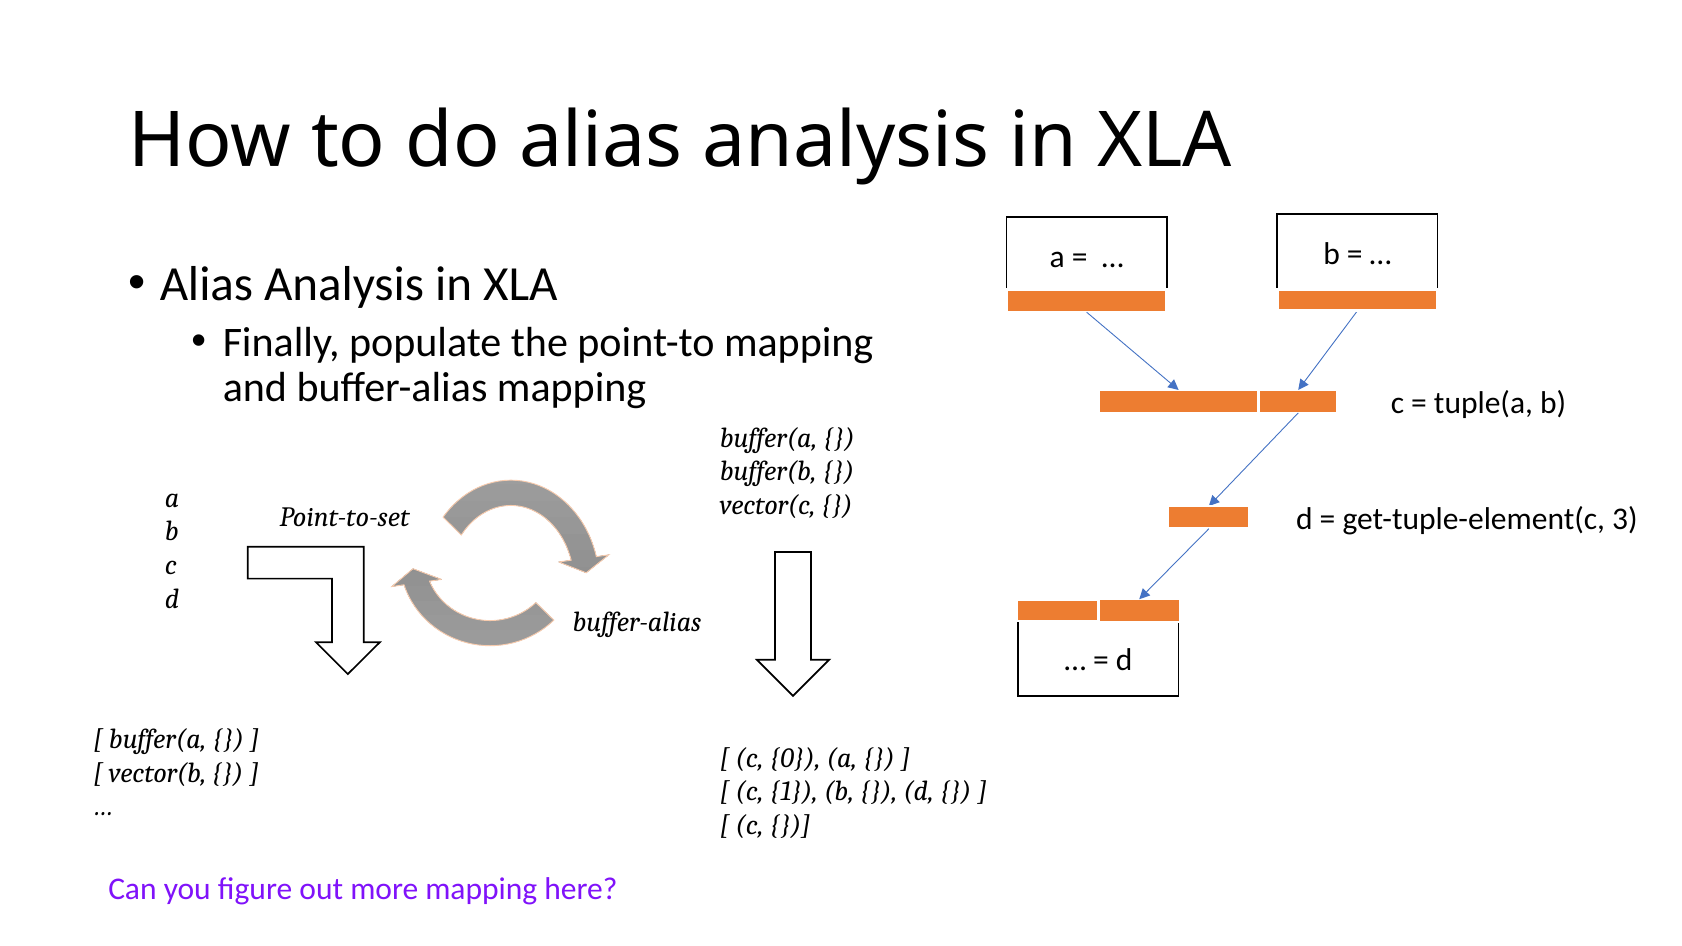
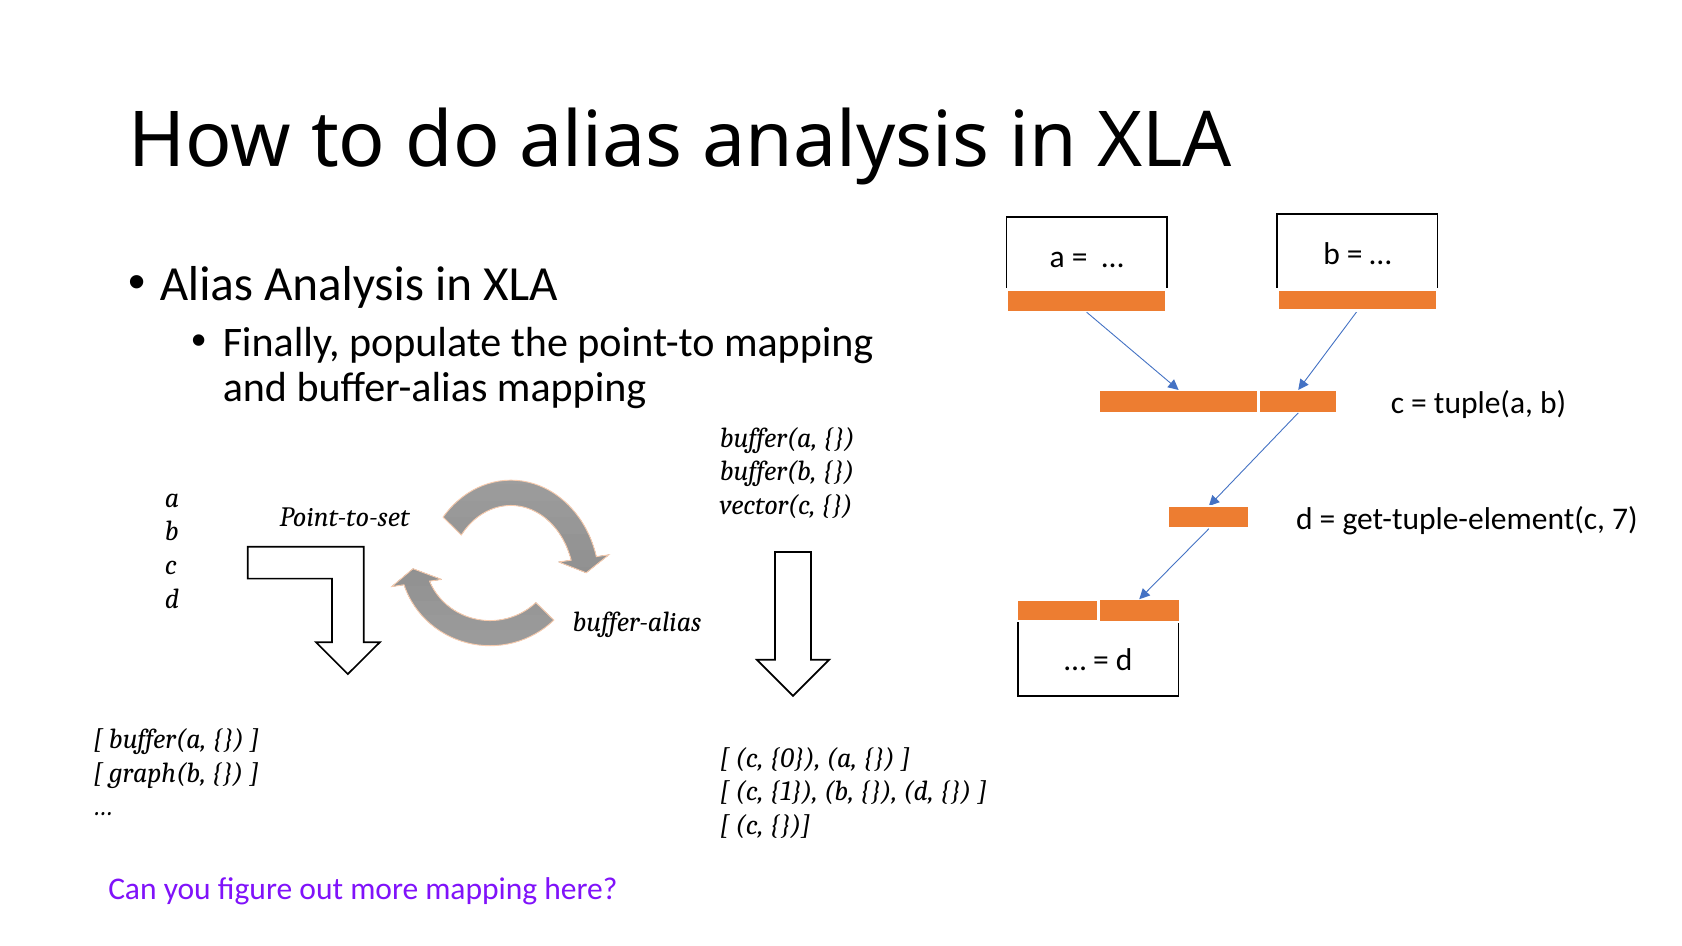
3: 3 -> 7 (1625, 519)
vector(b: vector(b -> graph(b (157, 773)
